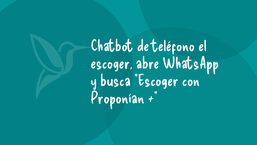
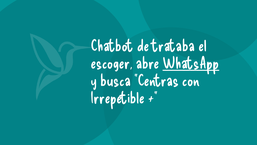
teléfono: teléfono -> trataba (174, 46)
WhatsApp underline: none -> present (191, 63)
busca Escoger: Escoger -> Centras (157, 81)
Proponían: Proponían -> Irrepetible (118, 98)
